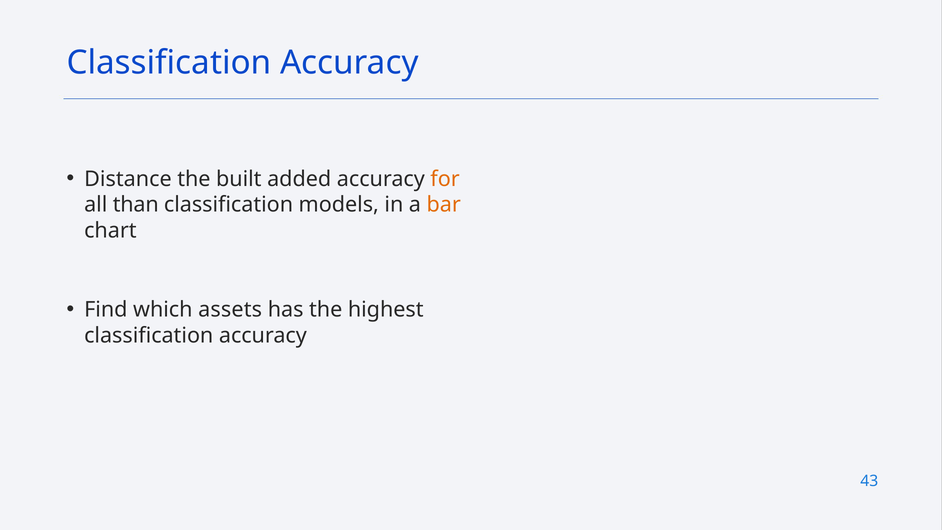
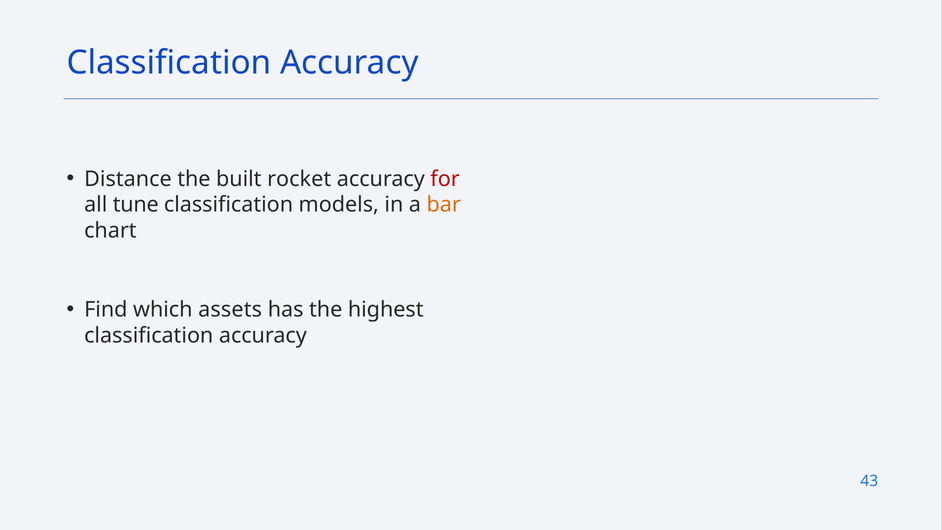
added: added -> rocket (299, 179)
for colour: orange -> red (445, 179)
than: than -> tune (136, 205)
